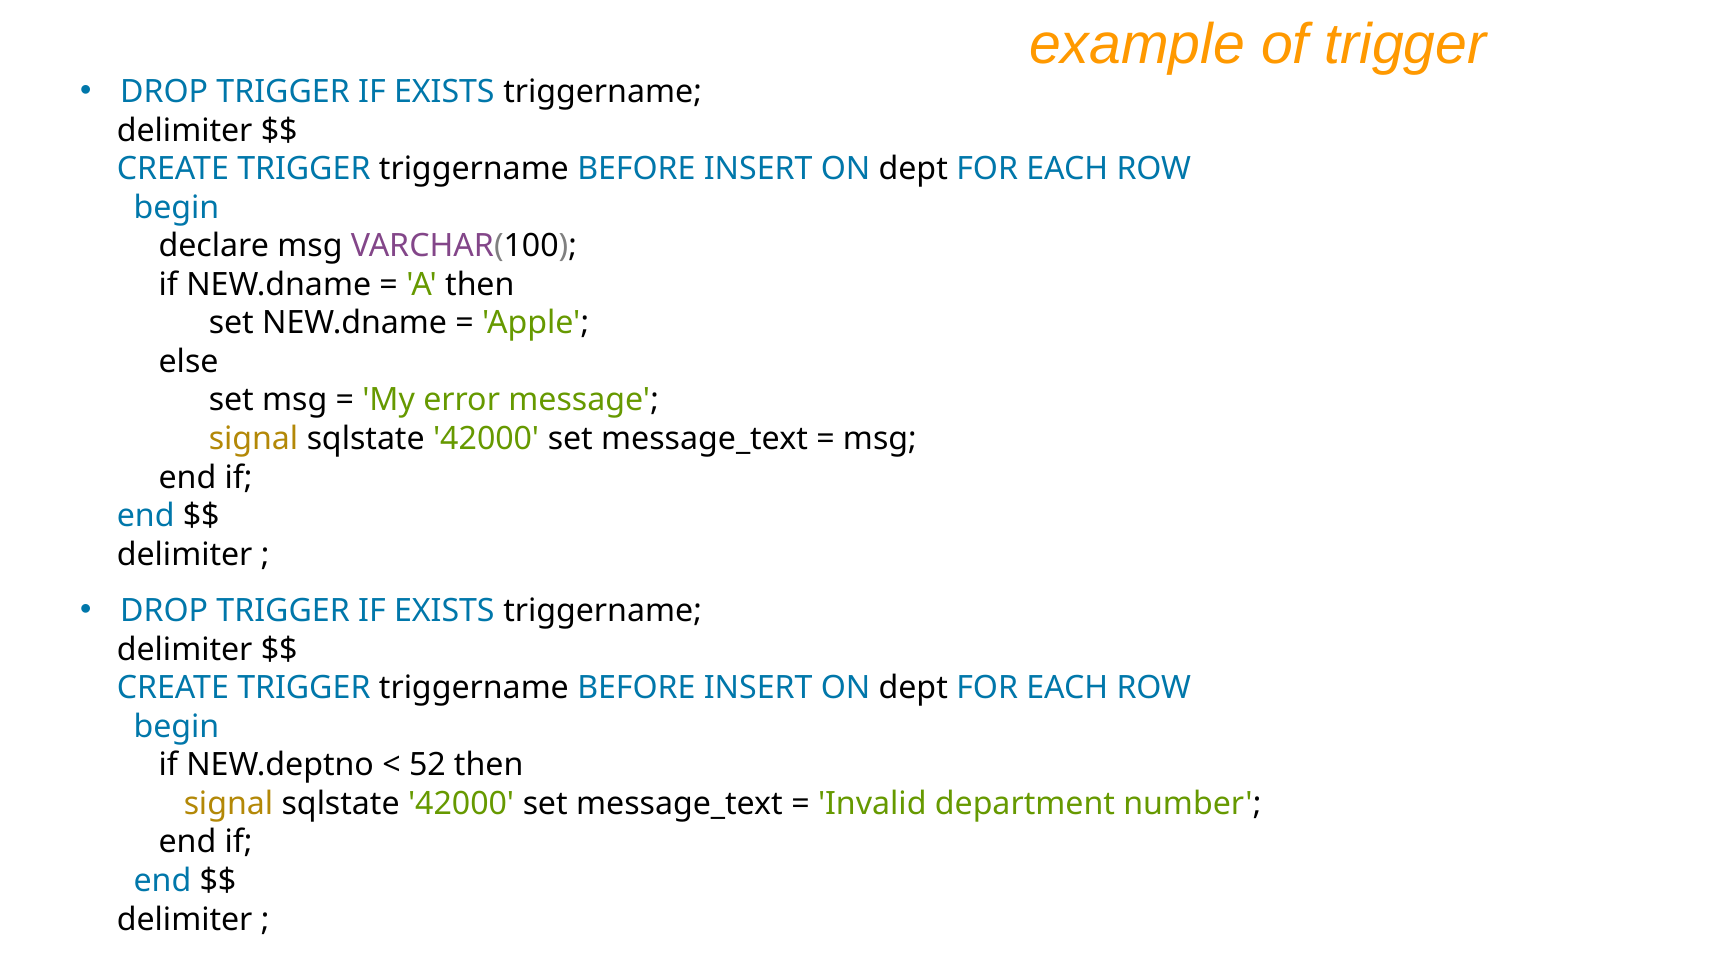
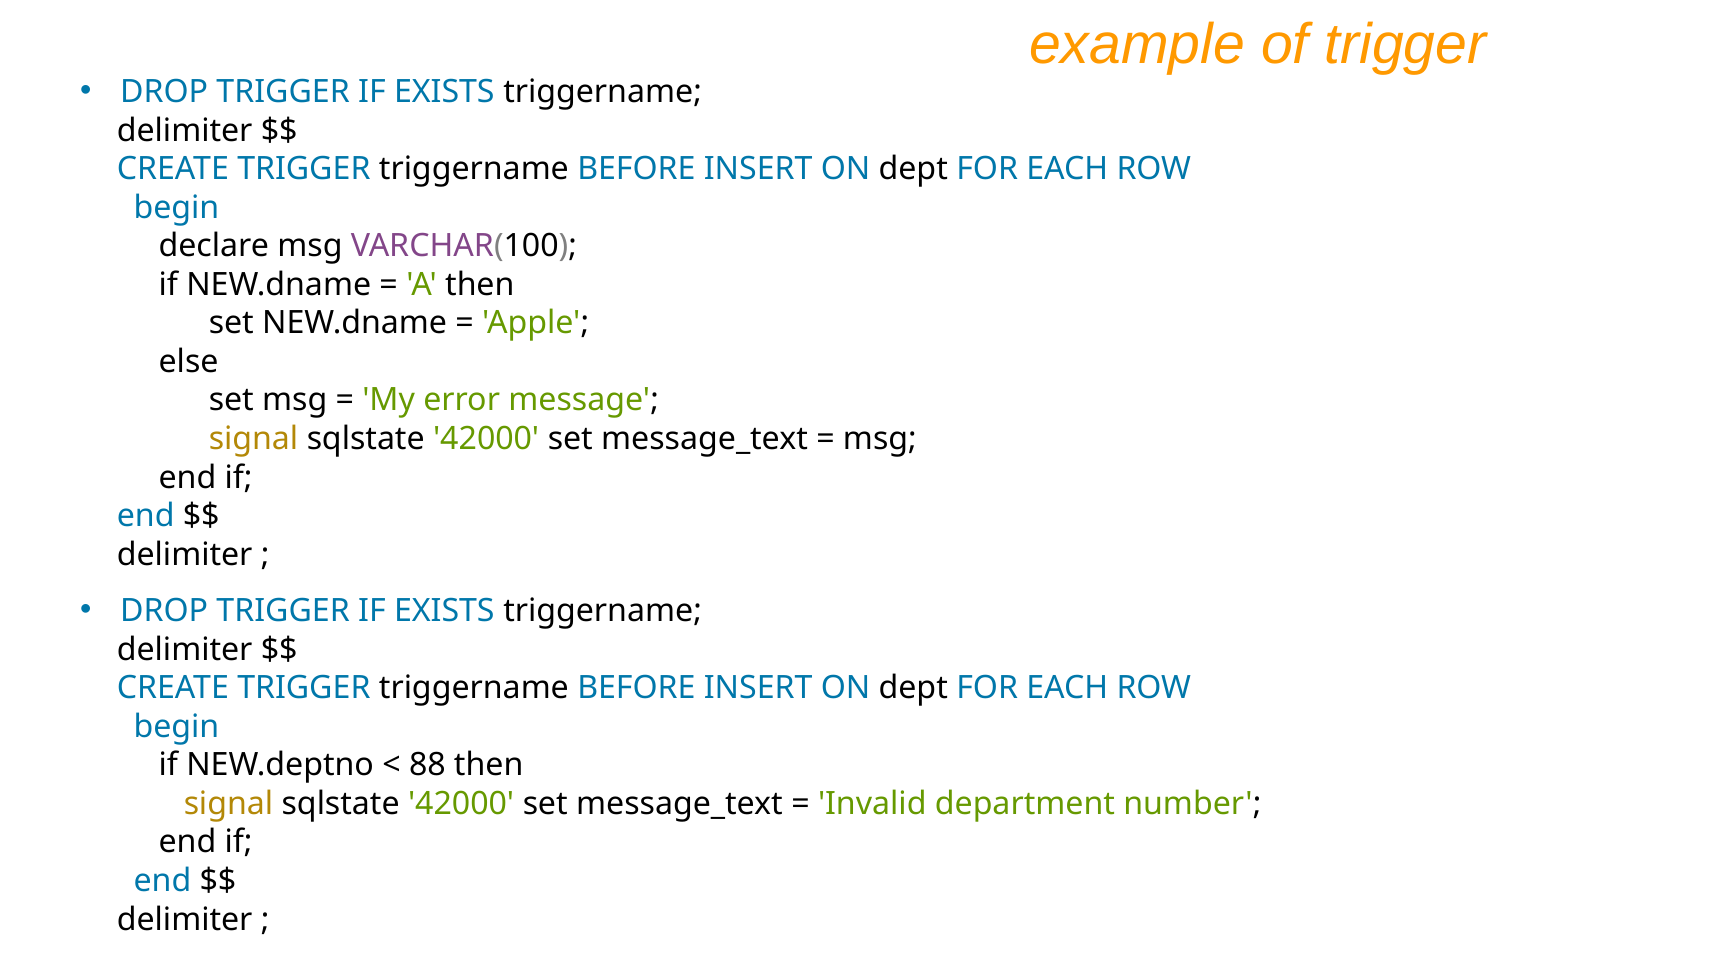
52: 52 -> 88 (427, 765)
